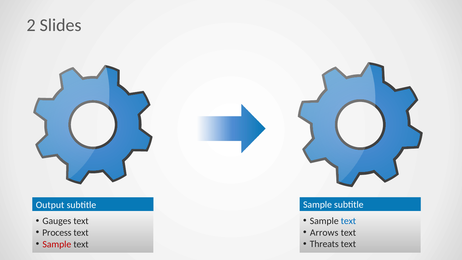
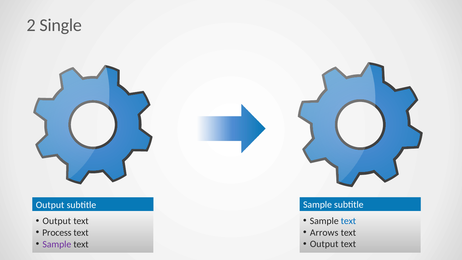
Slides: Slides -> Single (61, 25)
Gauges: Gauges -> Output (57, 221)
Threats: Threats -> Output (324, 244)
Sample colour: red -> purple (57, 244)
